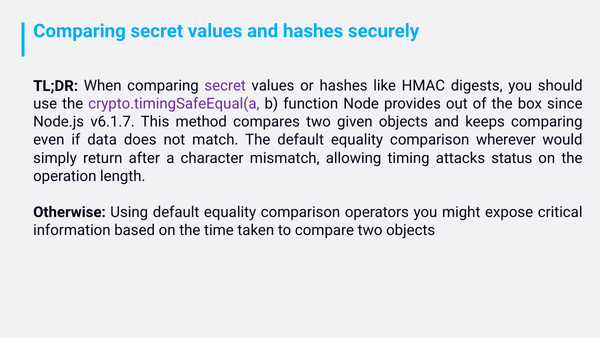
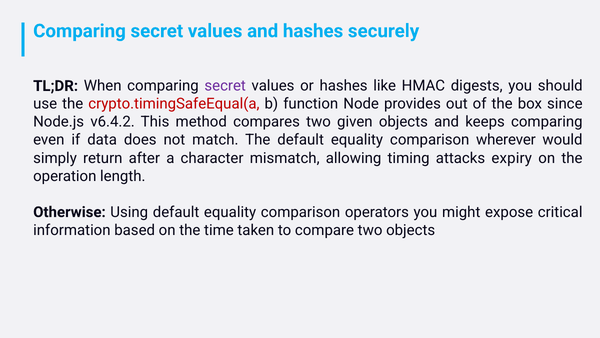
crypto.timingSafeEqual(a colour: purple -> red (174, 104)
v6.1.7: v6.1.7 -> v6.4.2 (113, 122)
status: status -> expiry (512, 158)
